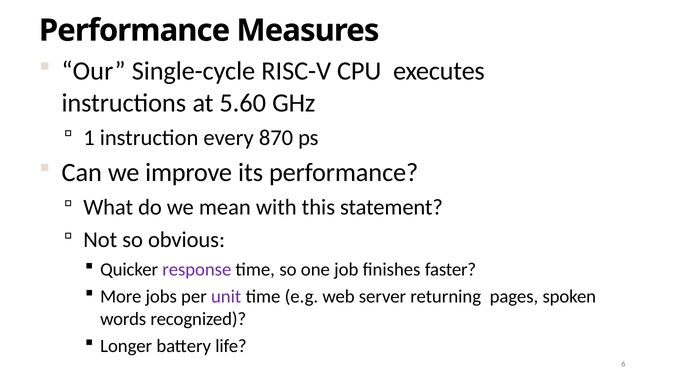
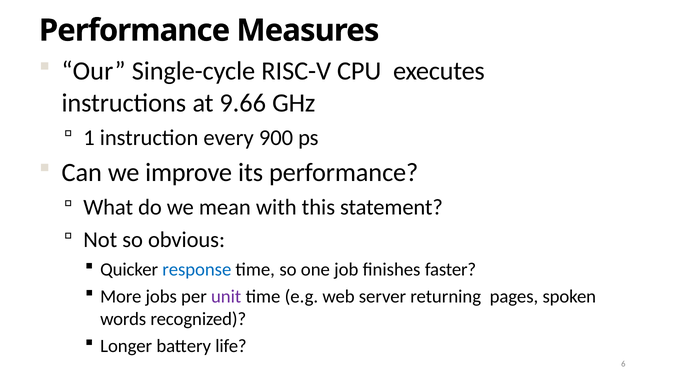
5.60: 5.60 -> 9.66 (243, 103)
870: 870 -> 900 (276, 138)
response colour: purple -> blue (197, 269)
